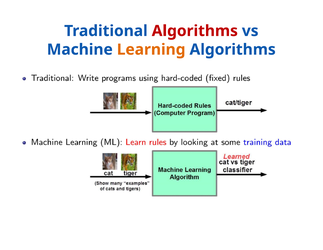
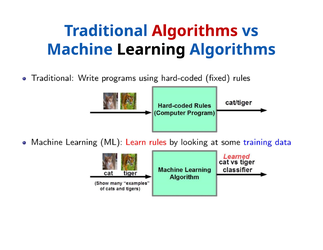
Learning colour: orange -> black (151, 49)
